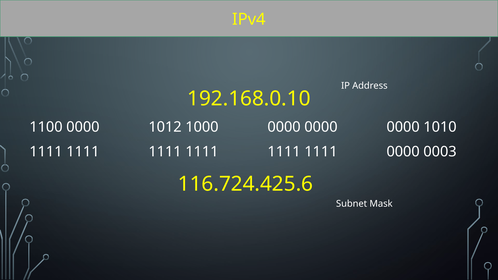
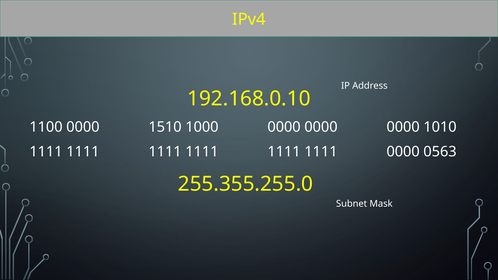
1012: 1012 -> 1510 (165, 127)
0003: 0003 -> 0563 (440, 152)
116.724.425.6: 116.724.425.6 -> 255.355.255.0 (246, 184)
